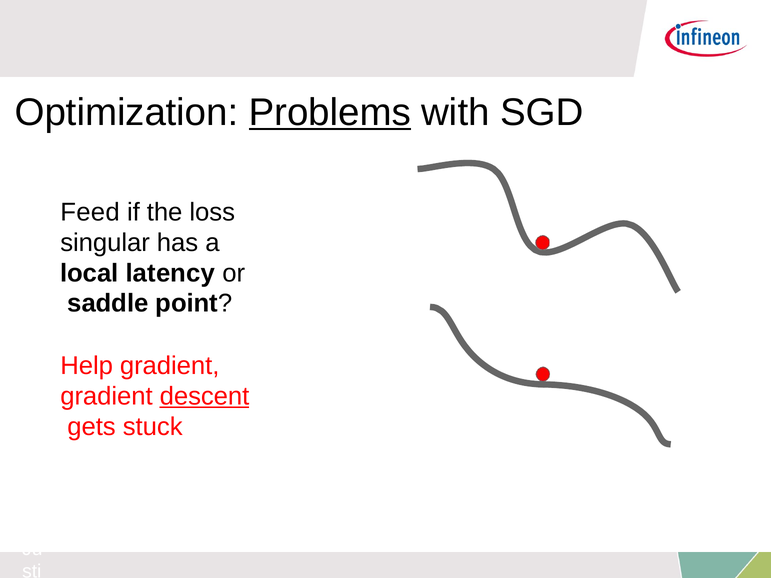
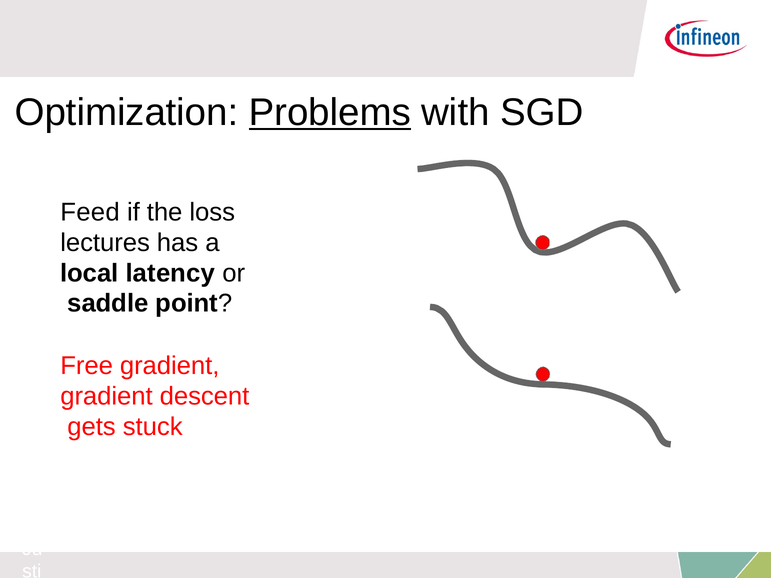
singular: singular -> lectures (105, 243)
Help: Help -> Free (87, 366)
descent underline: present -> none (205, 396)
